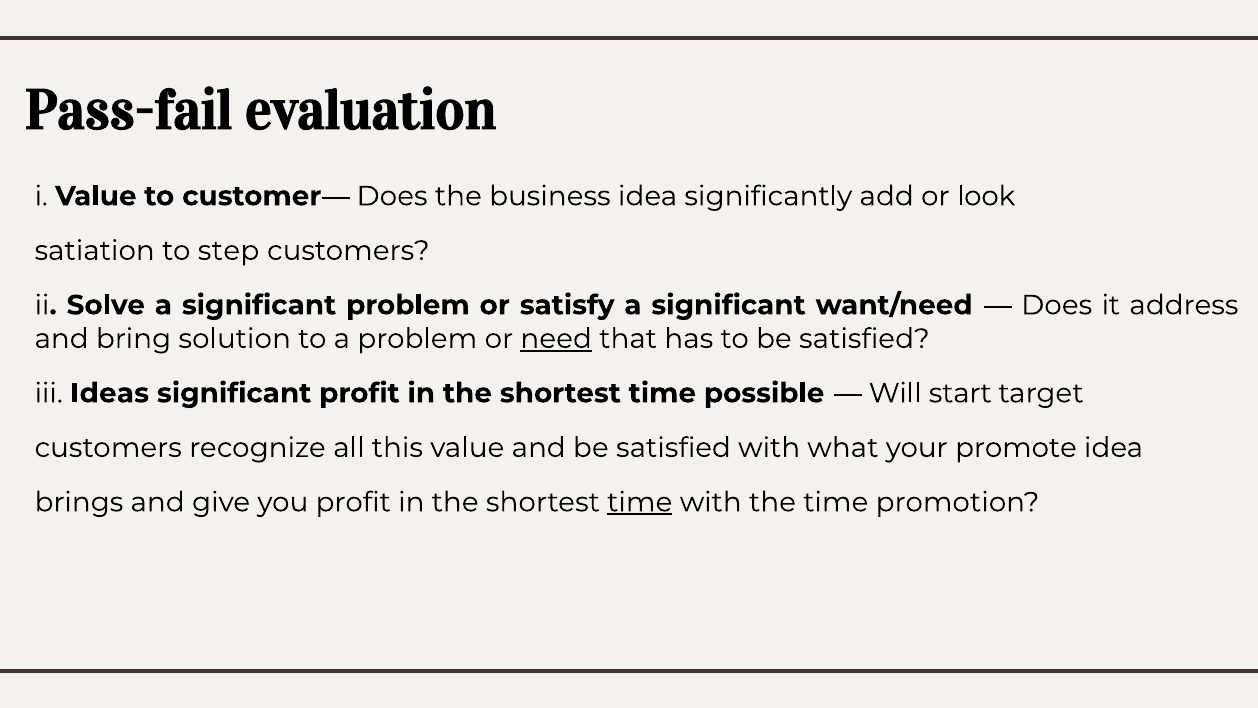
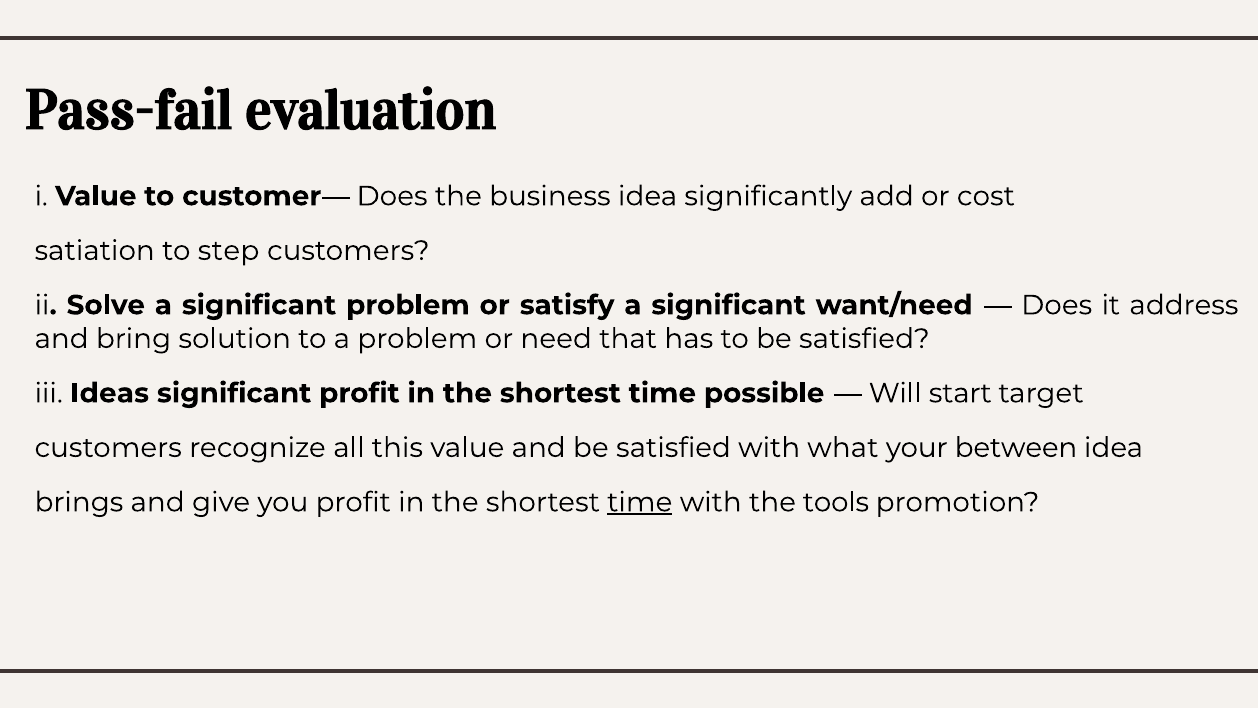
look: look -> cost (986, 196)
need underline: present -> none (556, 339)
promote: promote -> between (1016, 448)
the time: time -> tools (836, 502)
